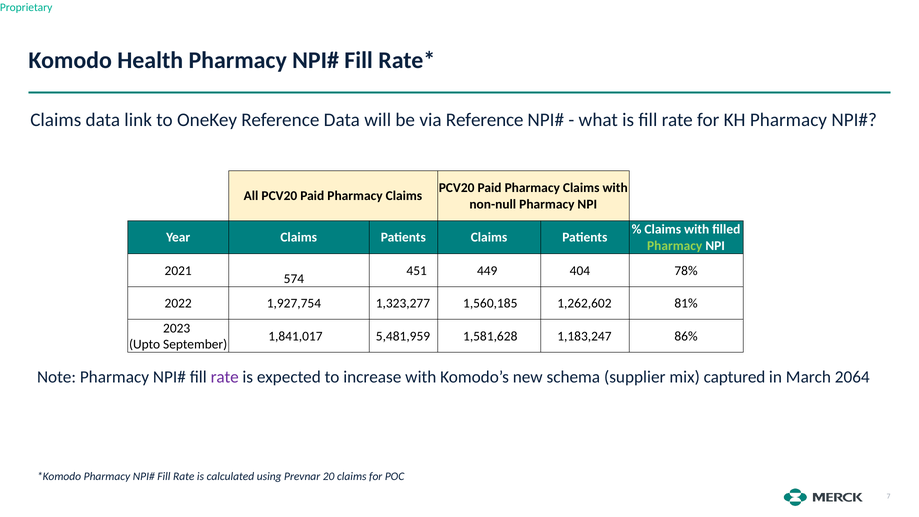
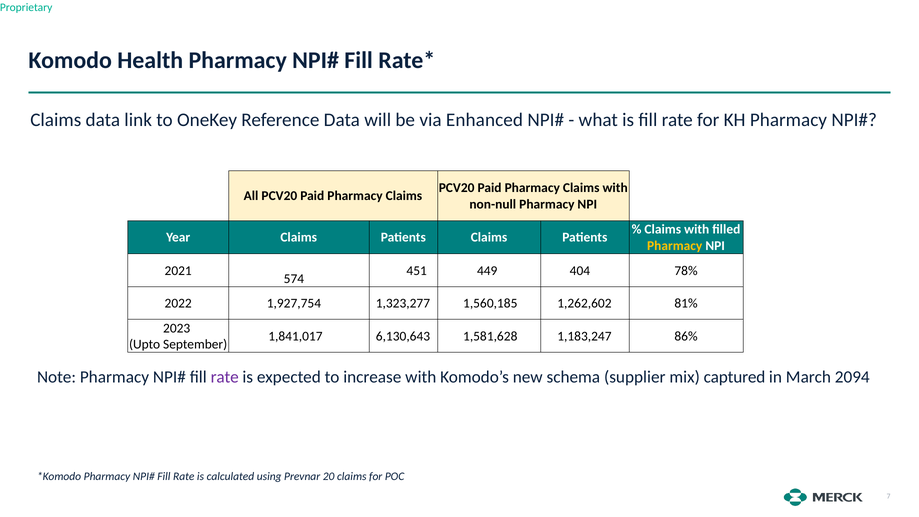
via Reference: Reference -> Enhanced (484, 120)
Pharmacy colour: light green -> yellow (675, 246)
5,481,959: 5,481,959 -> 6,130,643 (403, 336)
2064: 2064 -> 2094 (852, 377)
